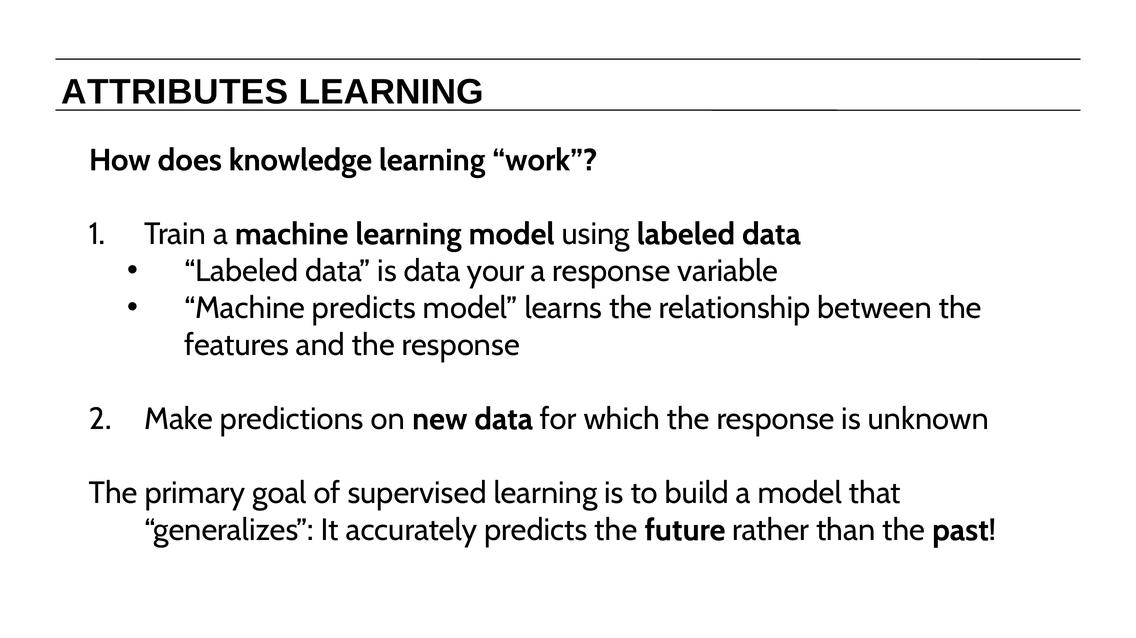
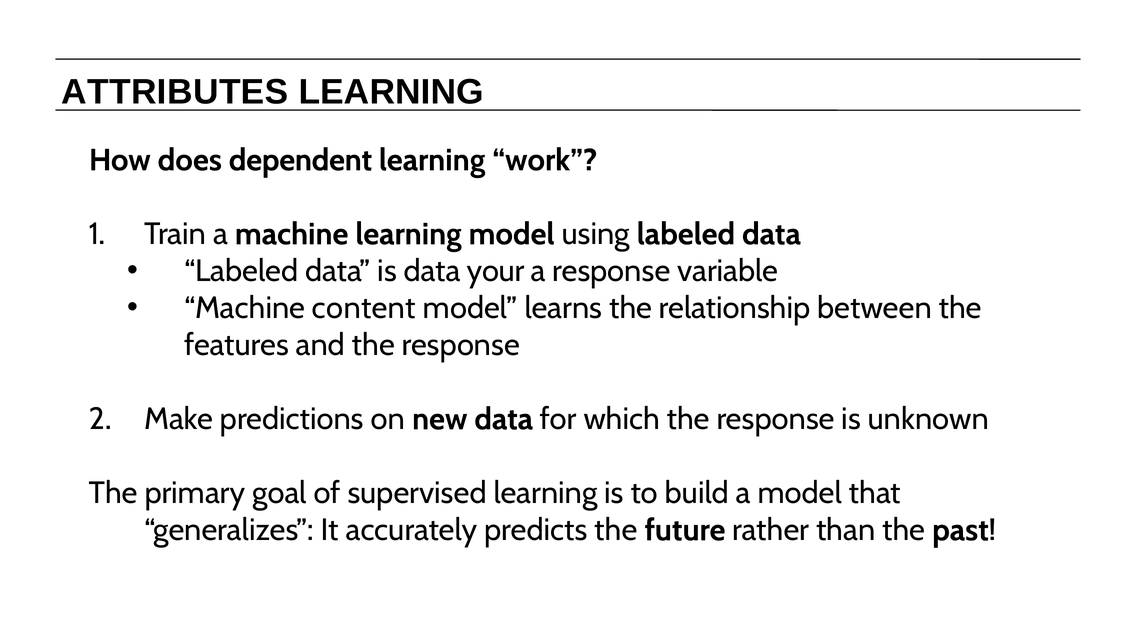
knowledge: knowledge -> dependent (300, 160)
Machine predicts: predicts -> content (364, 308)
